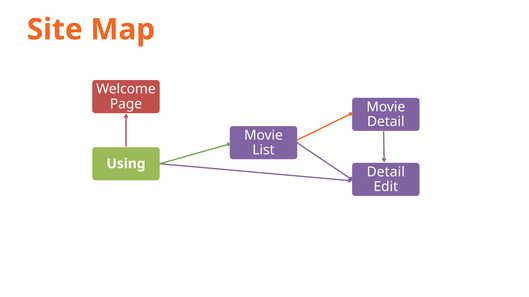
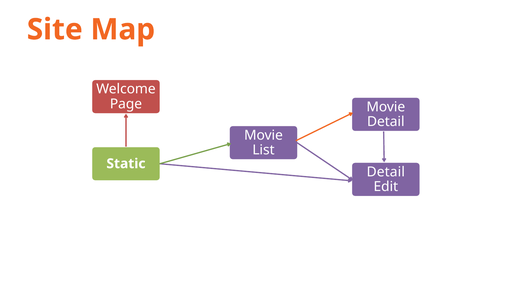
Using: Using -> Static (126, 164)
